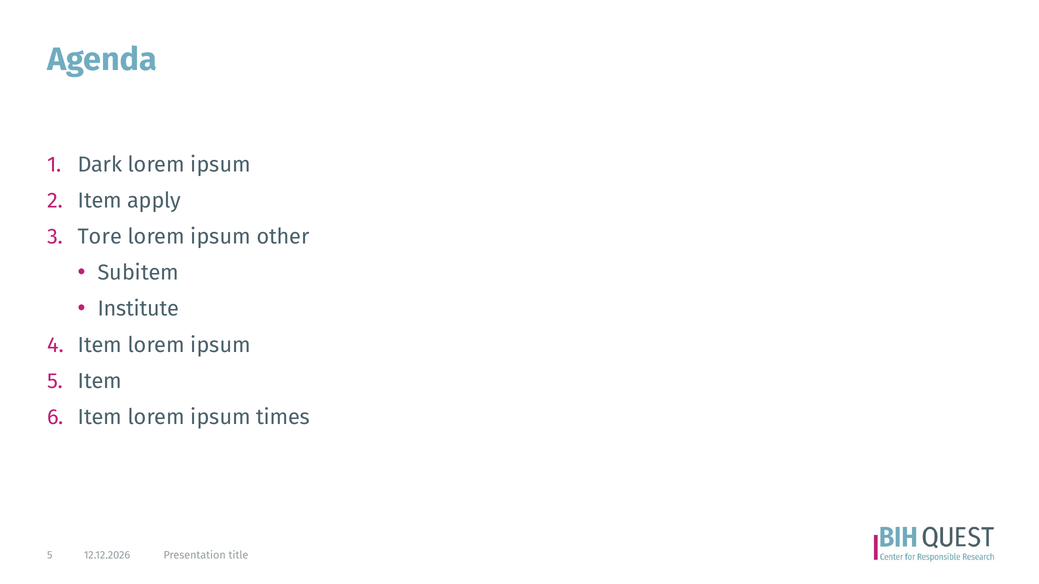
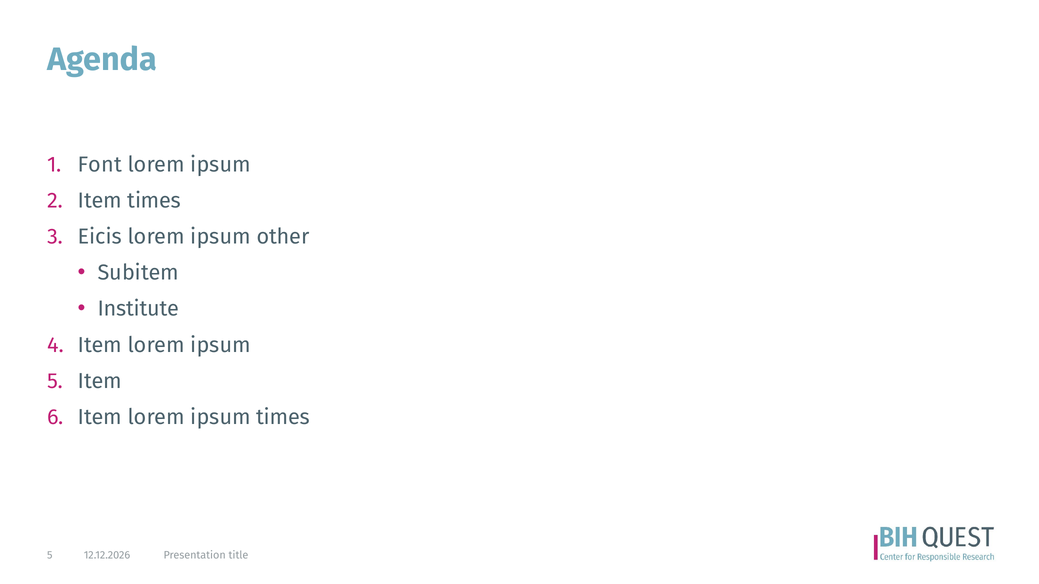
Dark: Dark -> Font (100, 165)
Item apply: apply -> times (154, 201)
Tore: Tore -> Eicis (100, 237)
